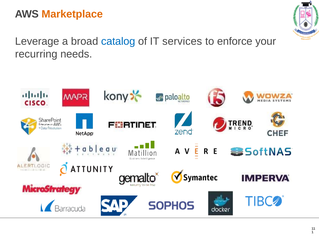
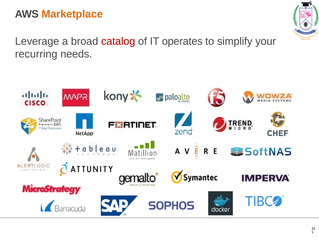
catalog colour: blue -> red (118, 41)
services: services -> operates (182, 41)
enforce: enforce -> simplify (235, 41)
